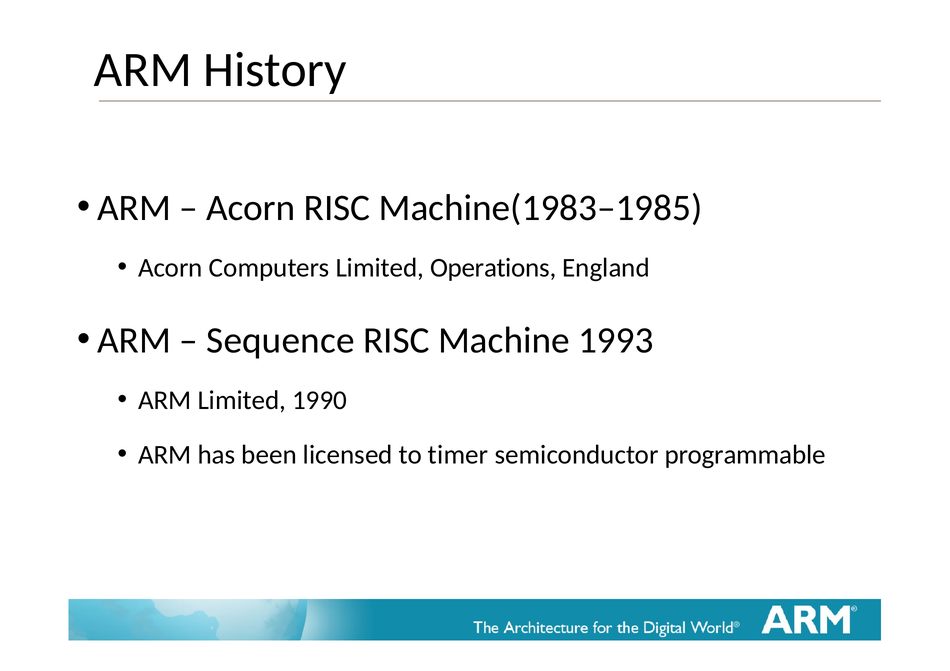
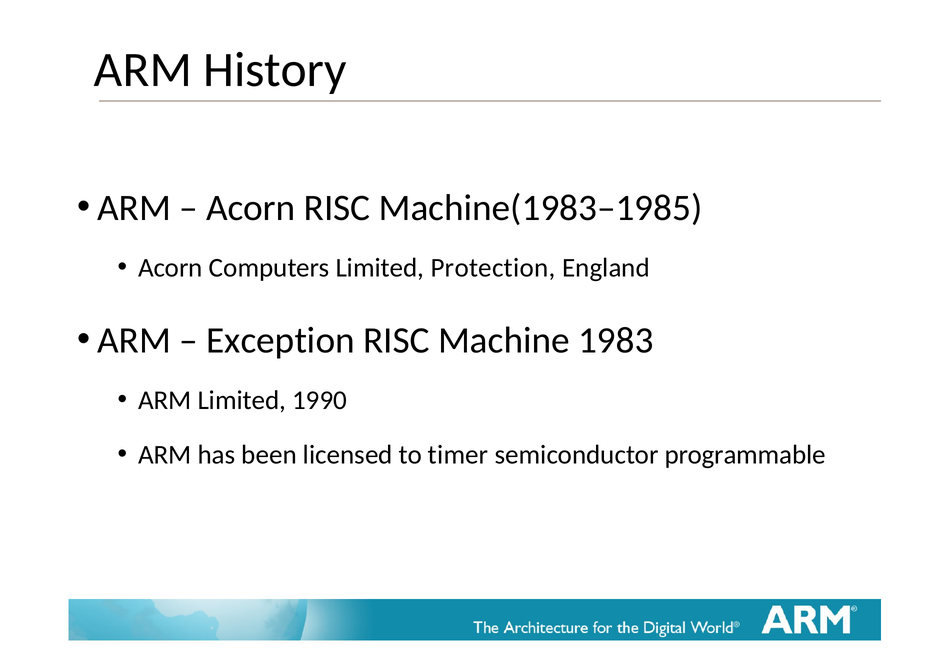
Operations: Operations -> Protection (493, 268)
Sequence: Sequence -> Exception (281, 341)
1993: 1993 -> 1983 (616, 341)
